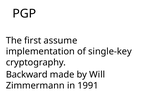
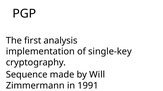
assume: assume -> analysis (61, 41)
Backward: Backward -> Sequence (27, 75)
